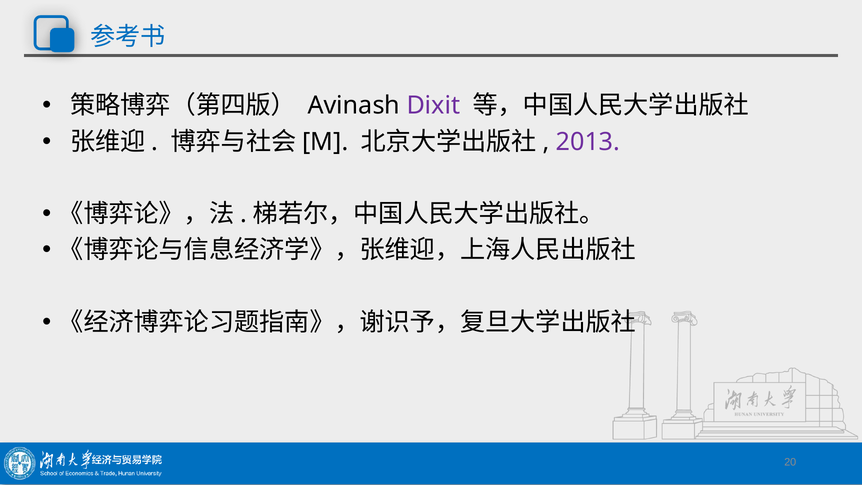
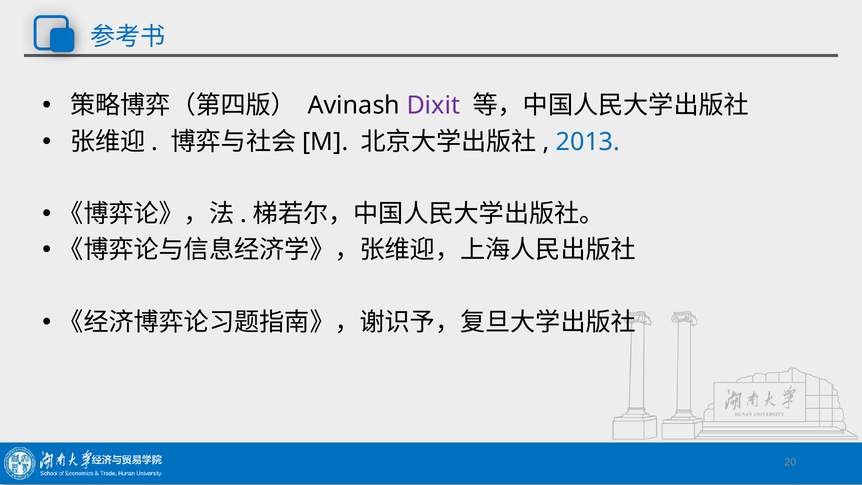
2013 colour: purple -> blue (588, 142)
